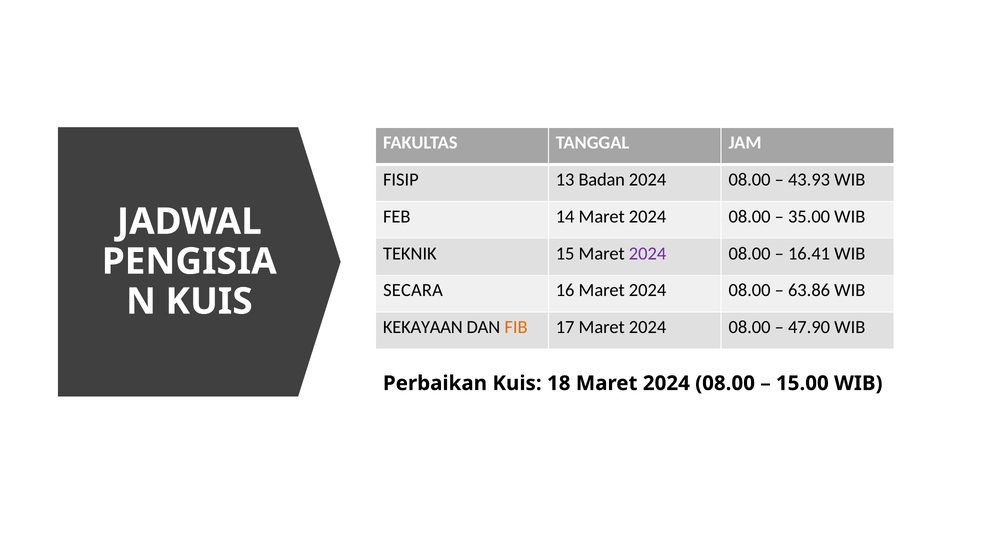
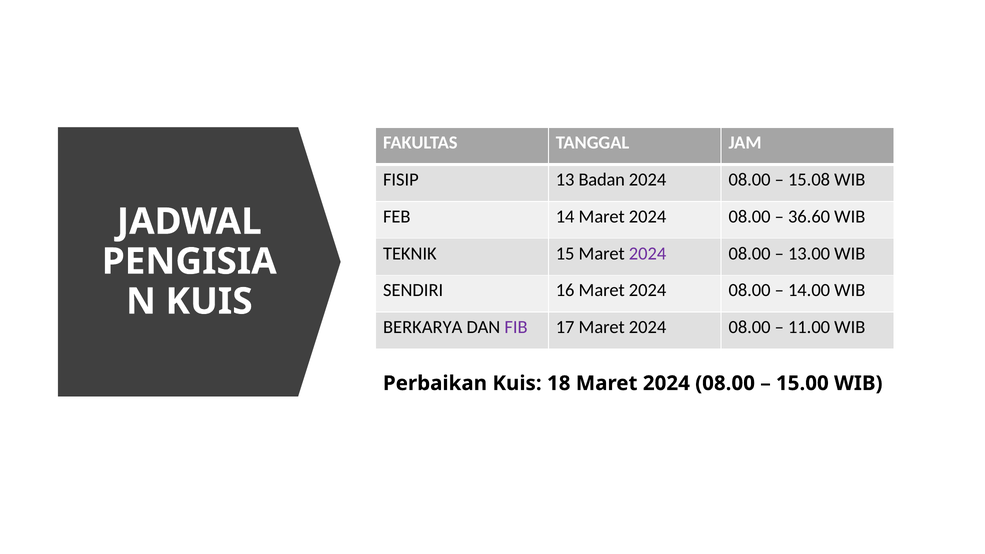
43.93: 43.93 -> 15.08 (809, 180)
35.00: 35.00 -> 36.60 (809, 217)
16.41: 16.41 -> 13.00 (809, 253)
SECARA: SECARA -> SENDIRI (413, 290)
63.86: 63.86 -> 14.00 (809, 290)
KEKAYAAN: KEKAYAAN -> BERKARYA (423, 327)
FIB colour: orange -> purple (516, 327)
47.90: 47.90 -> 11.00 (809, 327)
